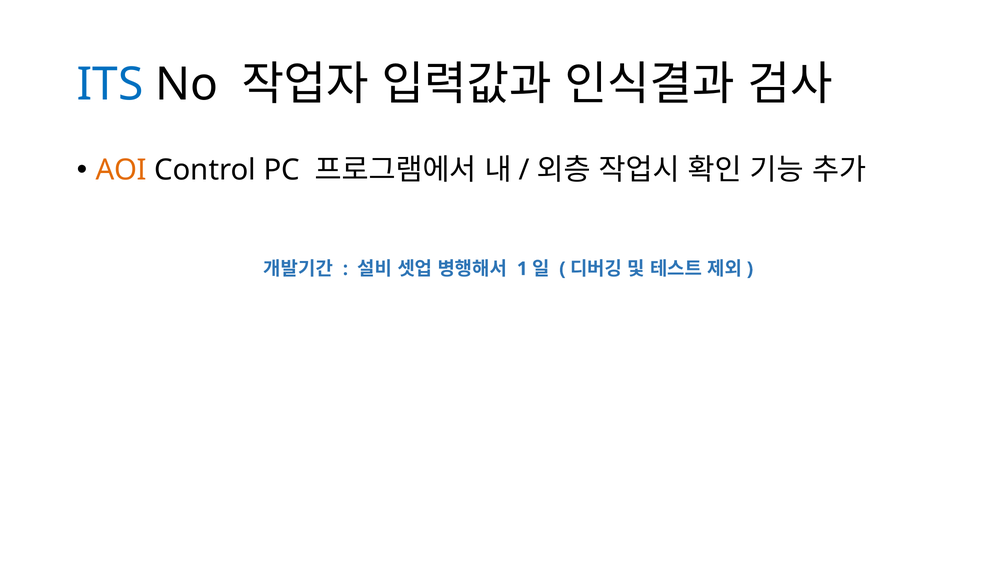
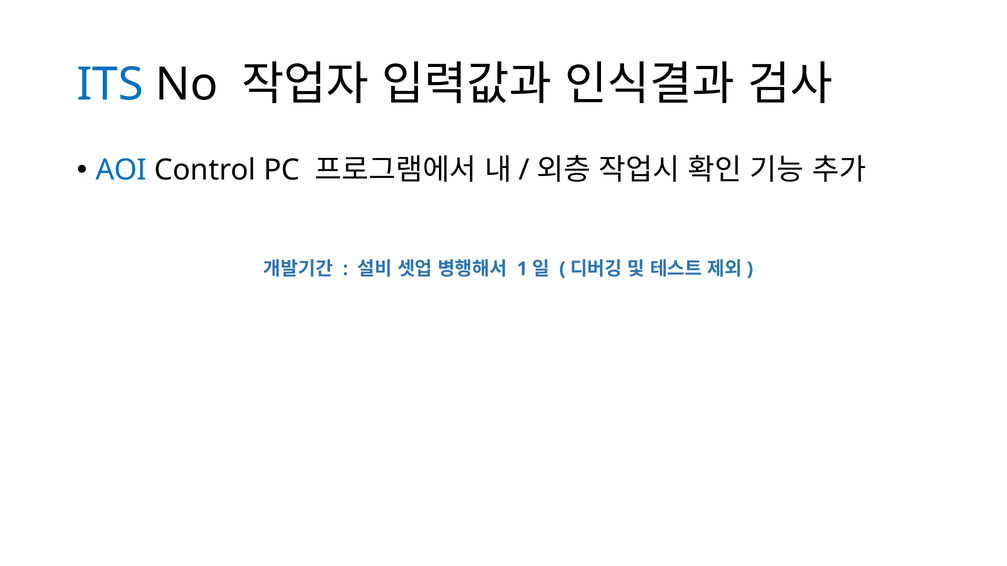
AOI colour: orange -> blue (121, 170)
